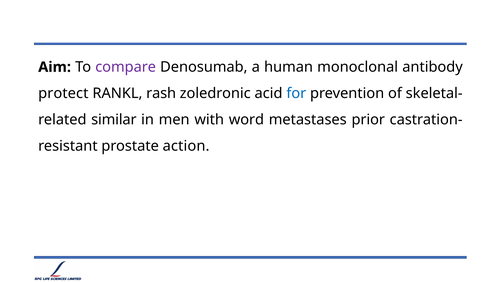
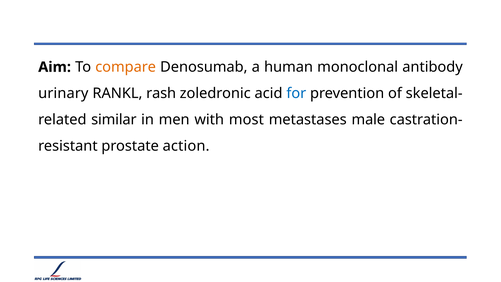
compare colour: purple -> orange (126, 67)
protect: protect -> urinary (63, 93)
word: word -> most (246, 120)
prior: prior -> male (368, 120)
